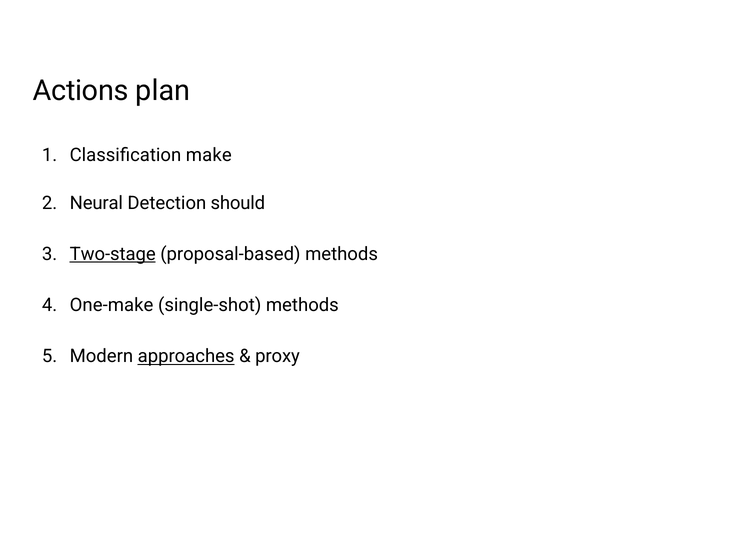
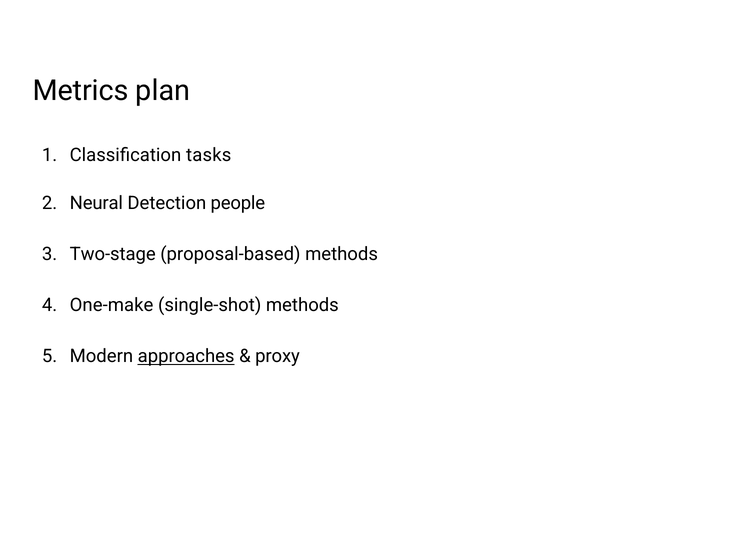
Actions: Actions -> Metrics (81, 91)
make: make -> tasks (209, 155)
should: should -> people (238, 203)
Two-stage underline: present -> none (113, 254)
